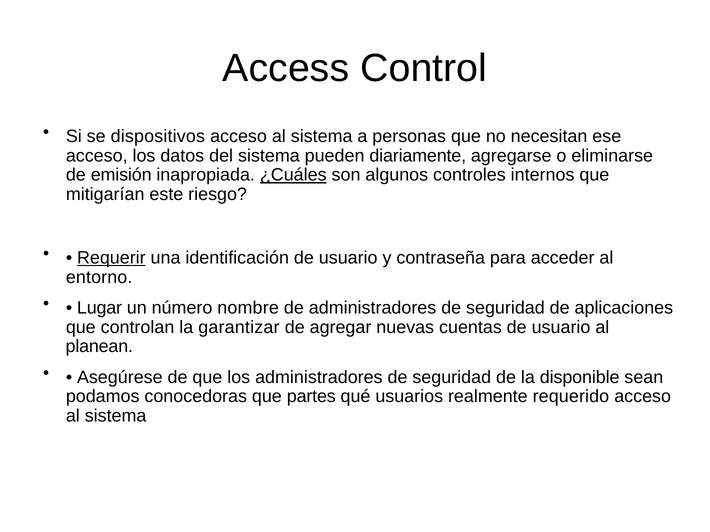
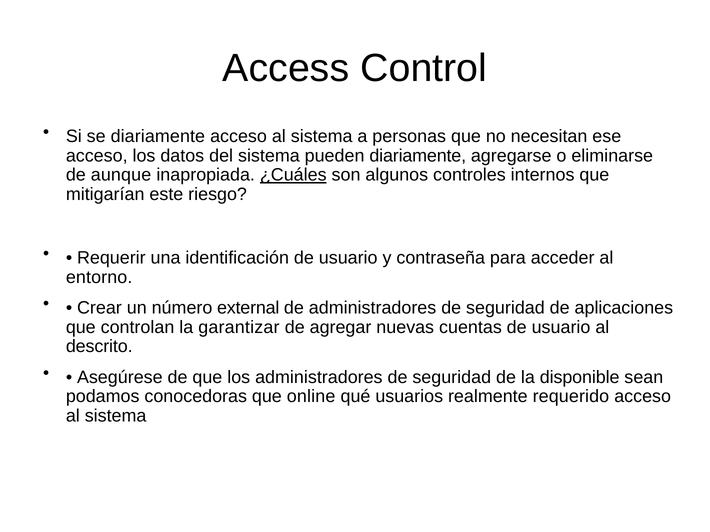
se dispositivos: dispositivos -> diariamente (158, 137)
emisión: emisión -> aunque (121, 175)
Requerir underline: present -> none (111, 258)
Lugar: Lugar -> Crear (99, 308)
nombre: nombre -> external (248, 308)
planean: planean -> descrito (99, 347)
partes: partes -> online (311, 397)
